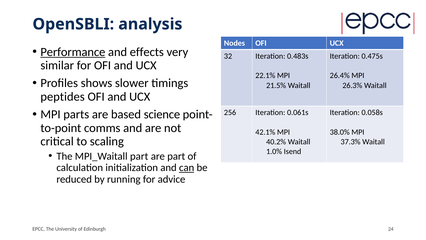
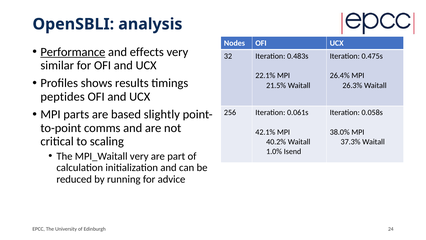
slower: slower -> results (132, 83)
science: science -> slightly (162, 114)
MPI_Waitall part: part -> very (139, 156)
can underline: present -> none (187, 167)
